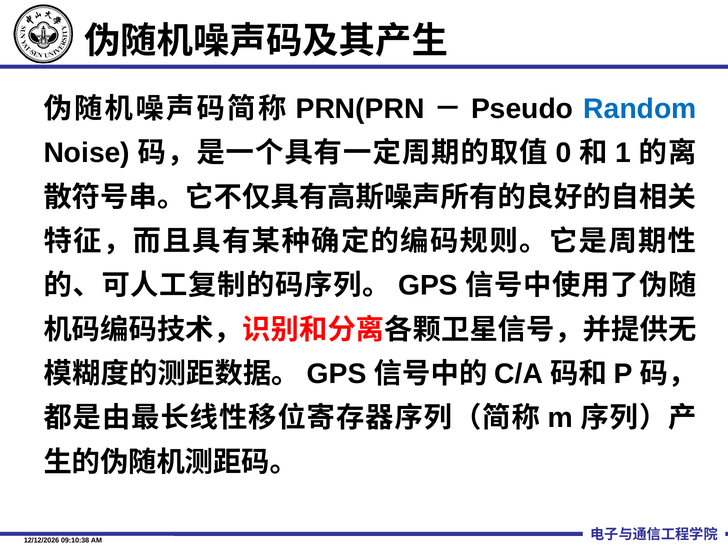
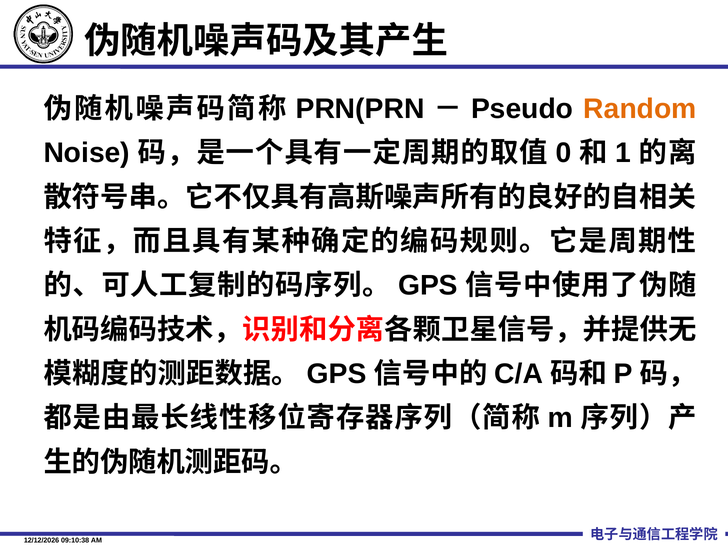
Random colour: blue -> orange (640, 109)
